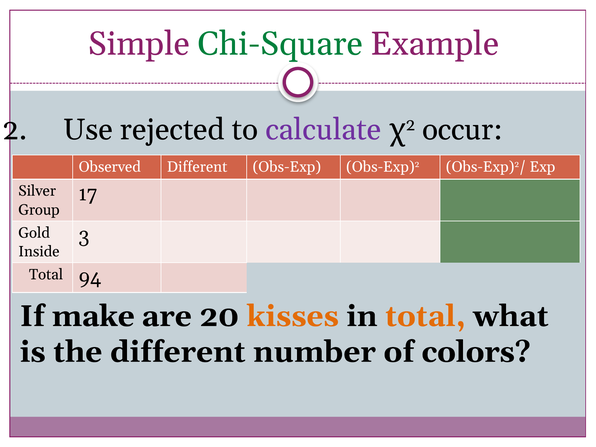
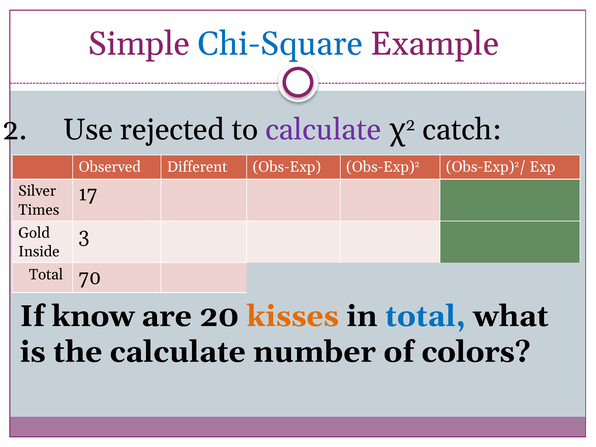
Chi-Square colour: green -> blue (280, 44)
occur: occur -> catch (462, 130)
Group: Group -> Times (39, 210)
94: 94 -> 70 (90, 278)
make: make -> know (93, 316)
total colour: orange -> blue (425, 316)
the different: different -> calculate (178, 352)
